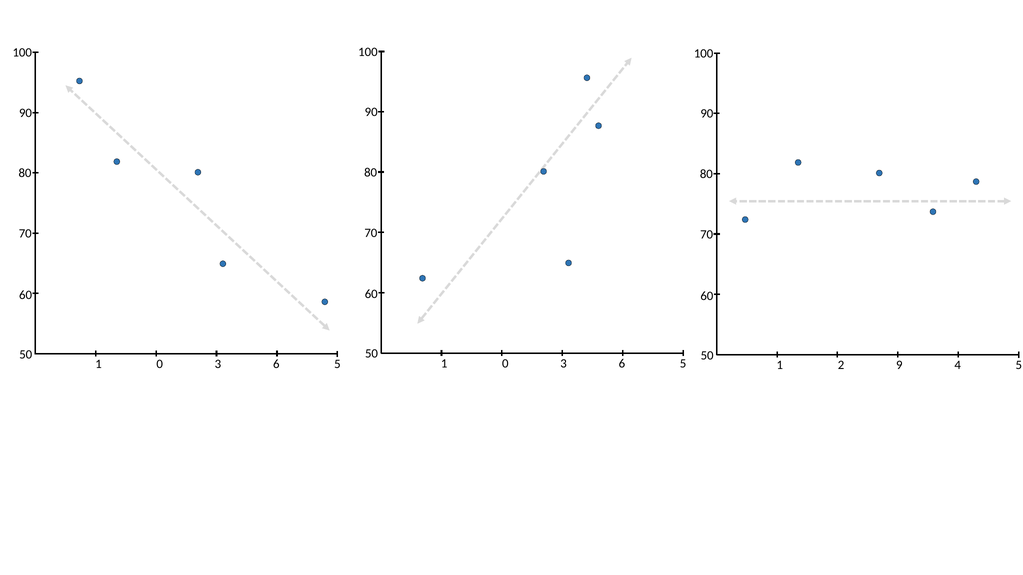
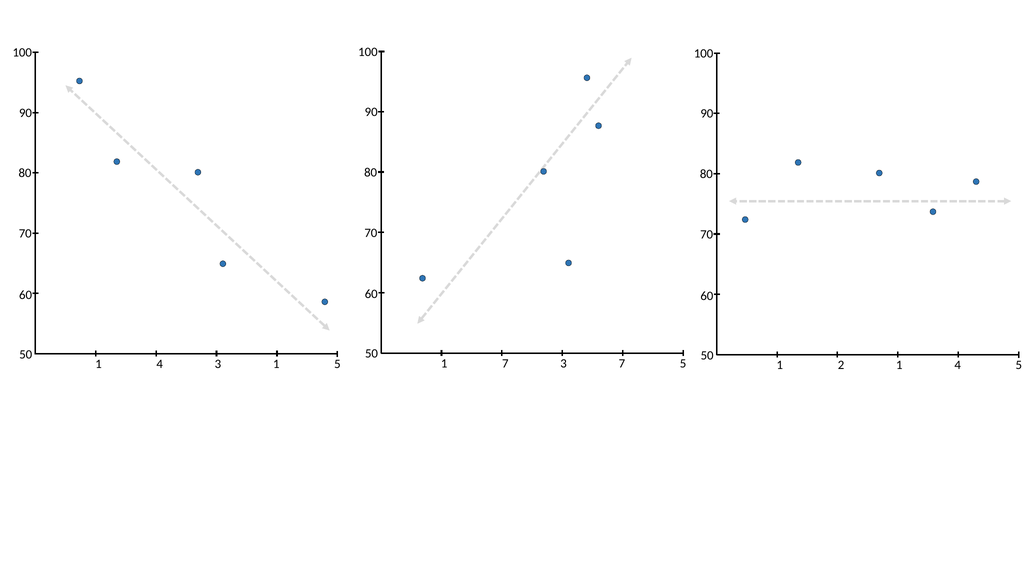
0: 0 -> 7 (505, 364)
6: 6 -> 7 (622, 364)
0: 0 -> 4 (160, 364)
6: 6 -> 1 (276, 364)
2 9: 9 -> 1 (899, 365)
